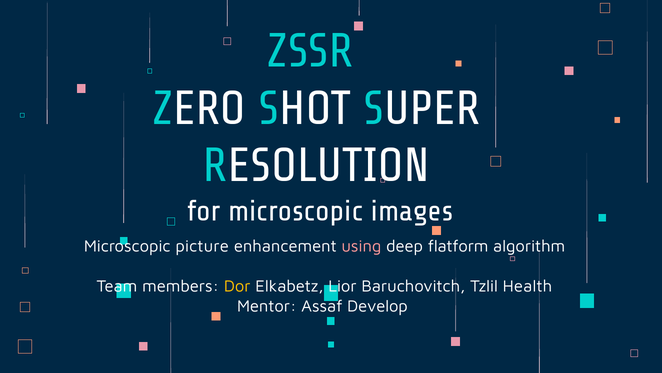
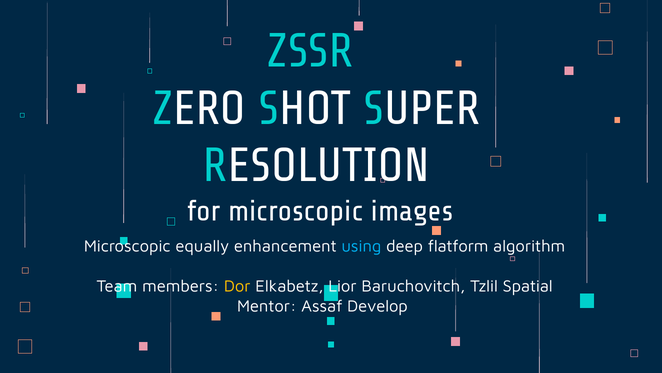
picture: picture -> equally (202, 246)
using colour: pink -> light blue (361, 246)
Health: Health -> Spatial (528, 286)
